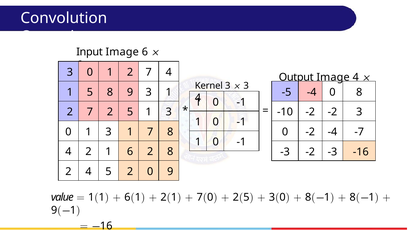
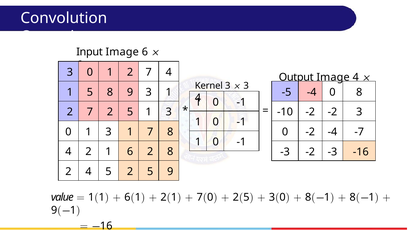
5 2 0: 0 -> 5 (150, 172)
